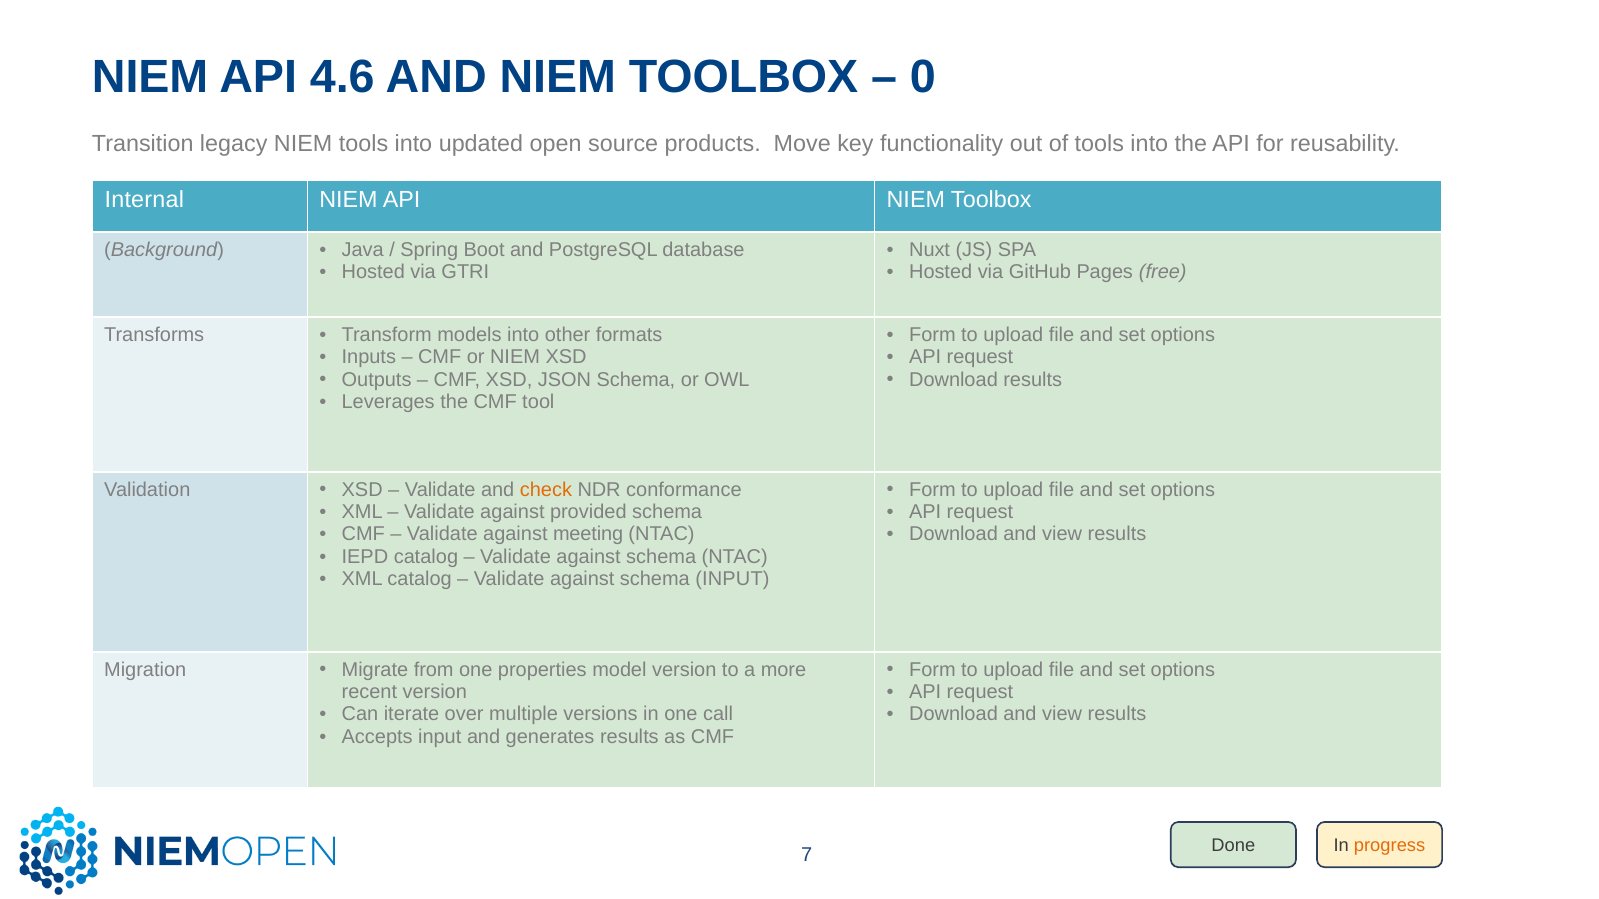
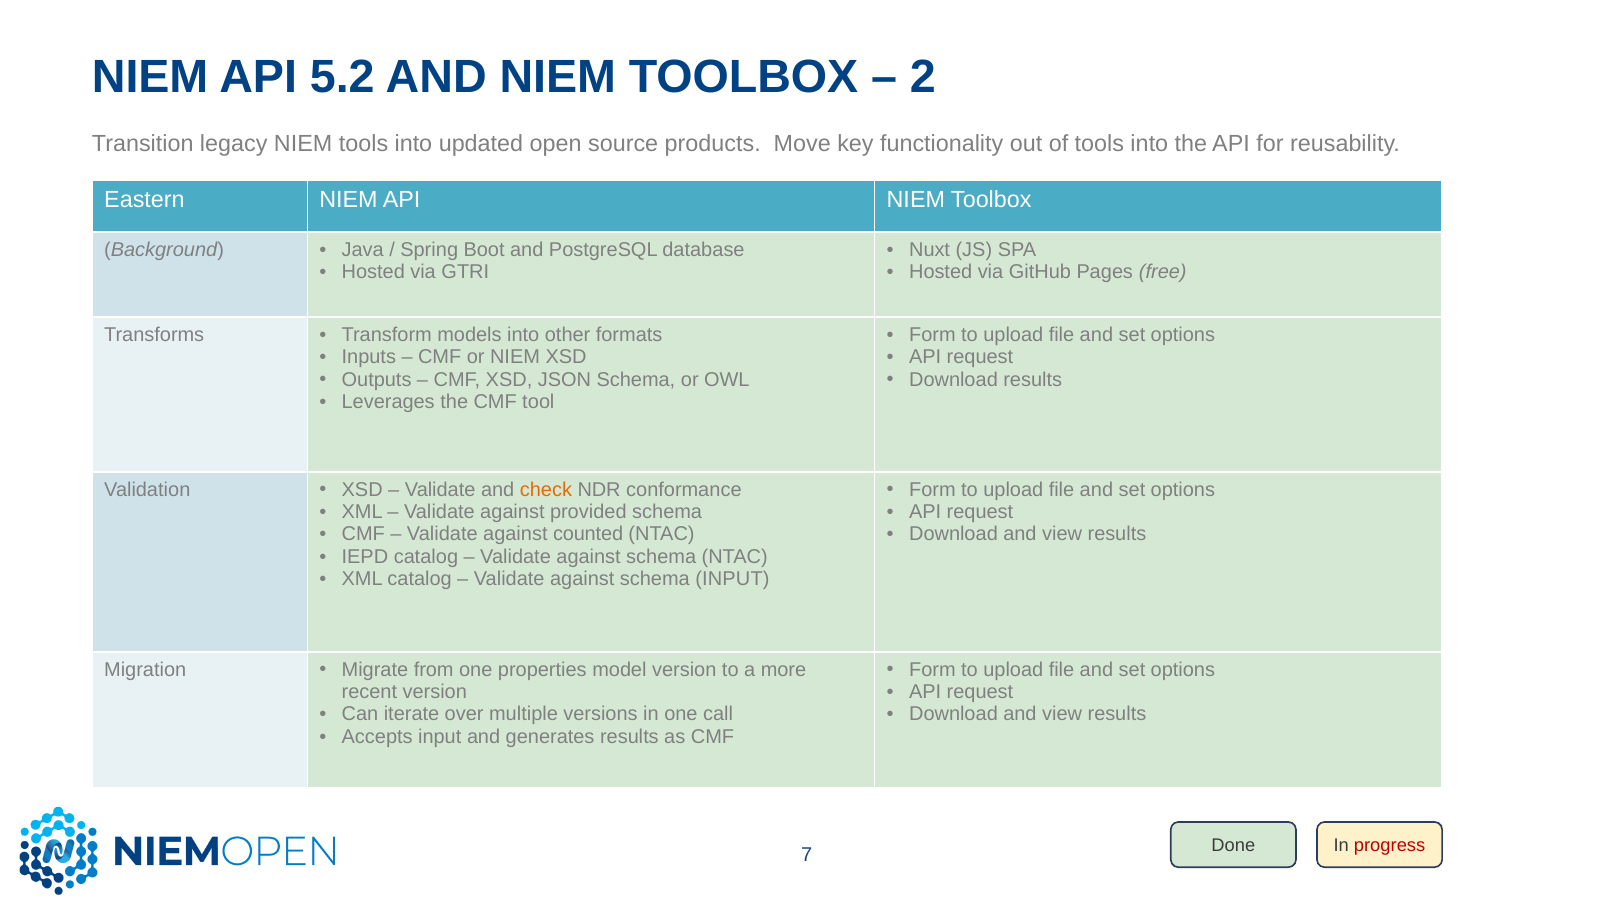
4.6: 4.6 -> 5.2 (342, 77)
0: 0 -> 2 (923, 77)
Internal: Internal -> Eastern (144, 200)
meeting: meeting -> counted (588, 534)
progress colour: orange -> red (1390, 846)
